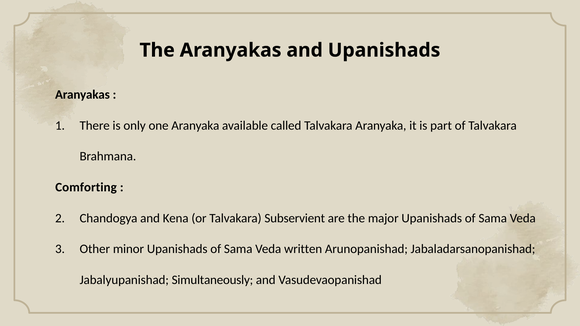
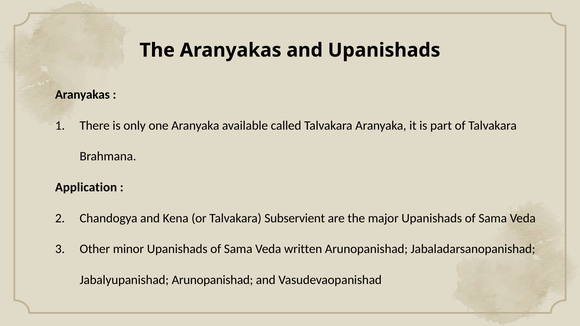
Comforting: Comforting -> Application (86, 187)
Jabalyupanishad Simultaneously: Simultaneously -> Arunopanishad (212, 280)
